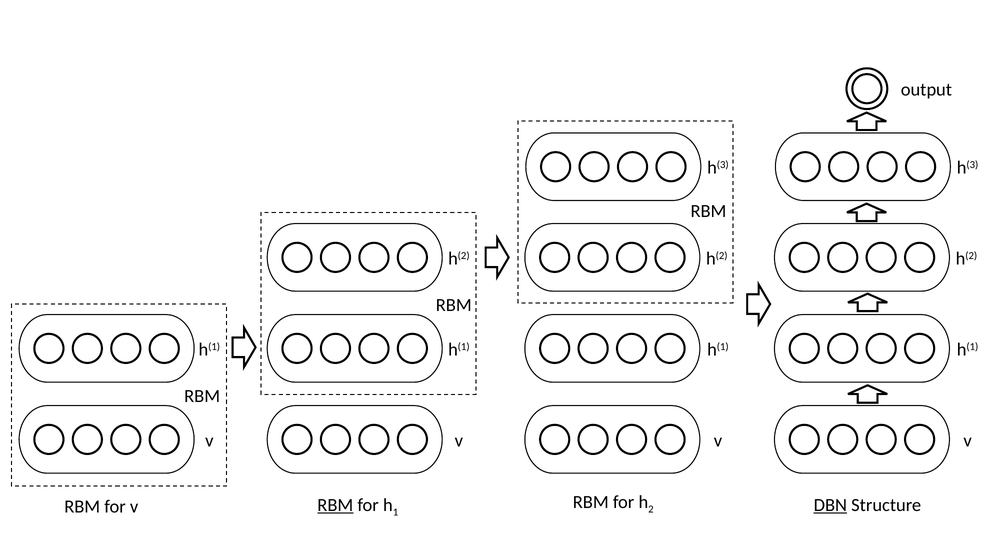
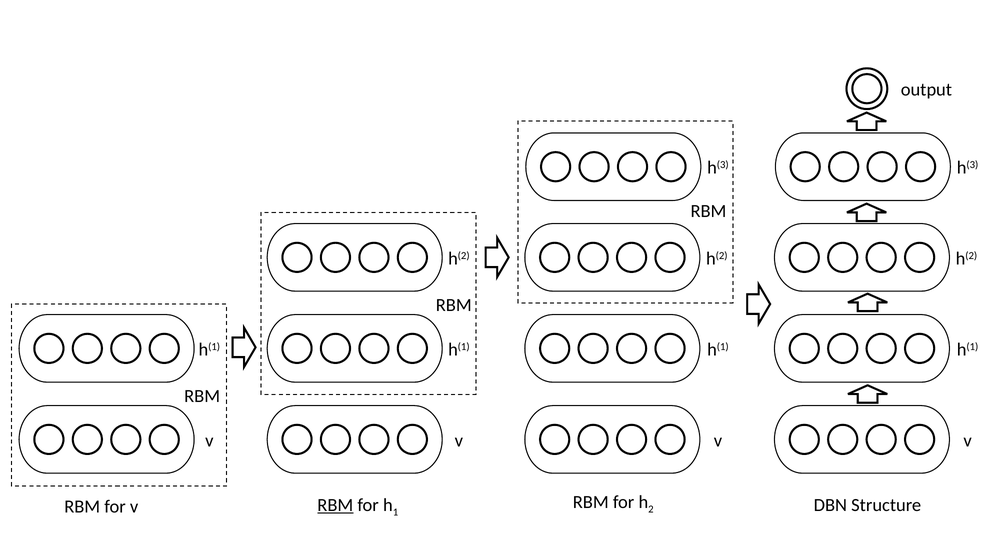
DBN underline: present -> none (830, 505)
